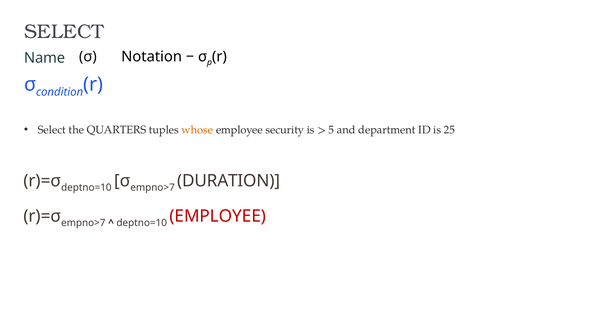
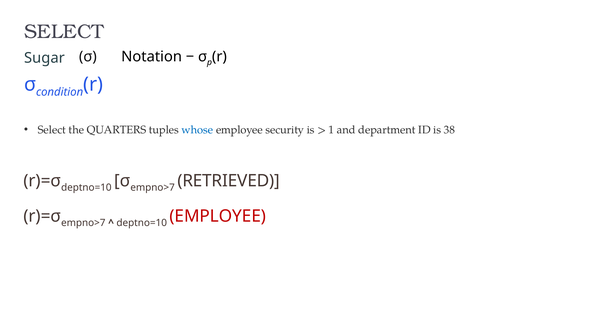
Name: Name -> Sugar (44, 58)
whose colour: orange -> blue (197, 130)
5: 5 -> 1 (331, 130)
25: 25 -> 38 (449, 130)
DURATION: DURATION -> RETRIEVED (229, 181)
